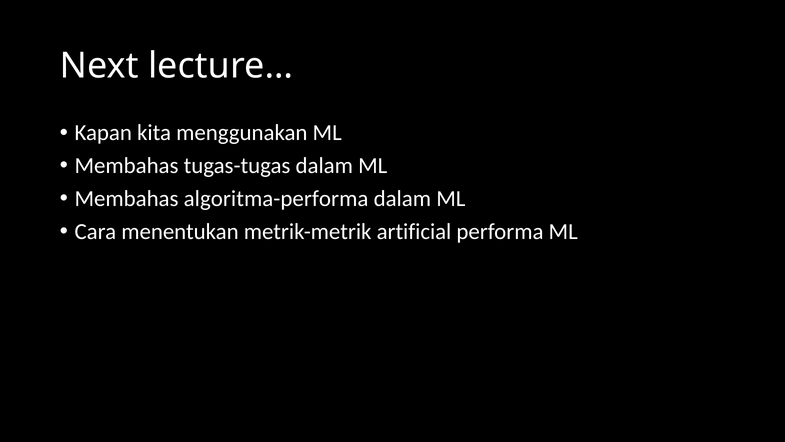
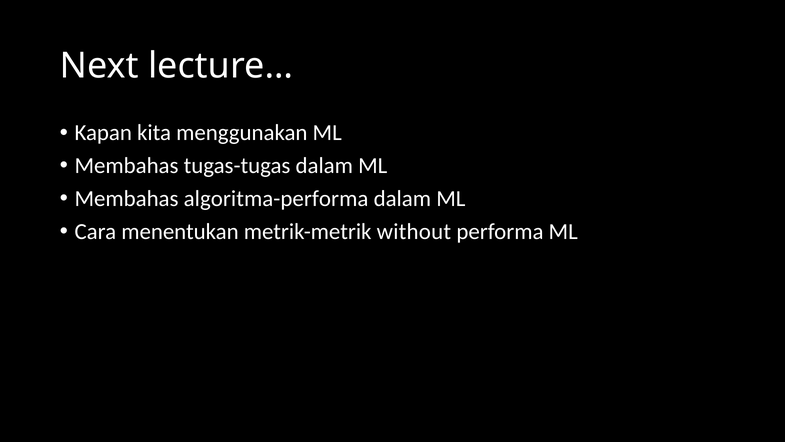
artificial: artificial -> without (414, 231)
